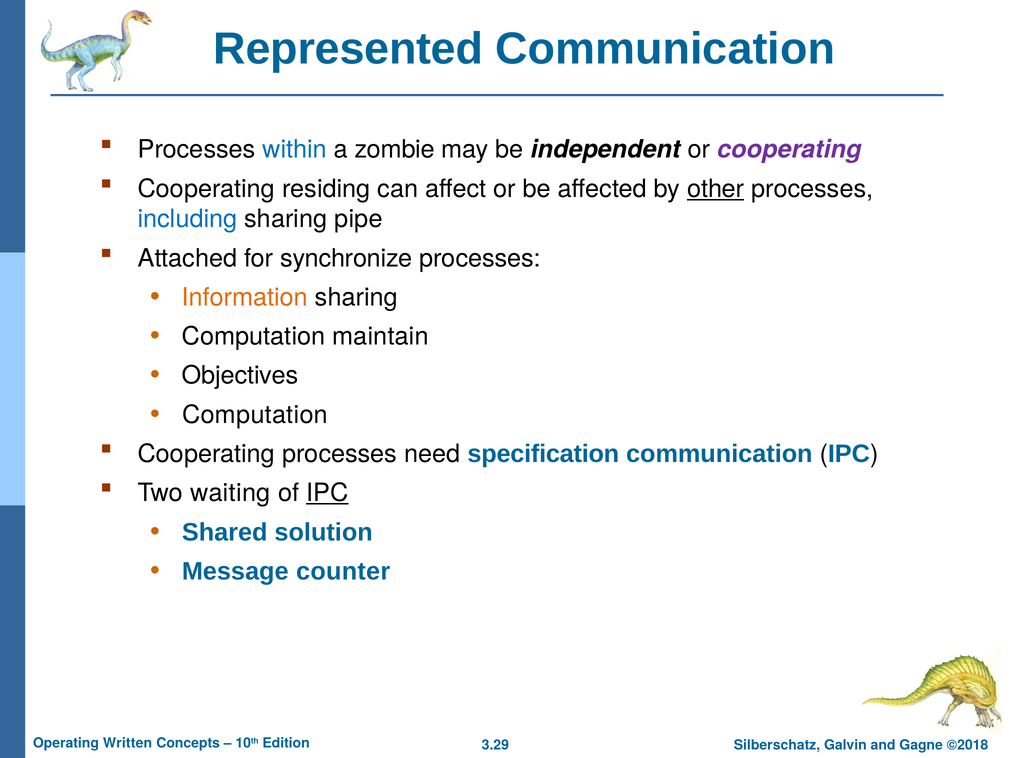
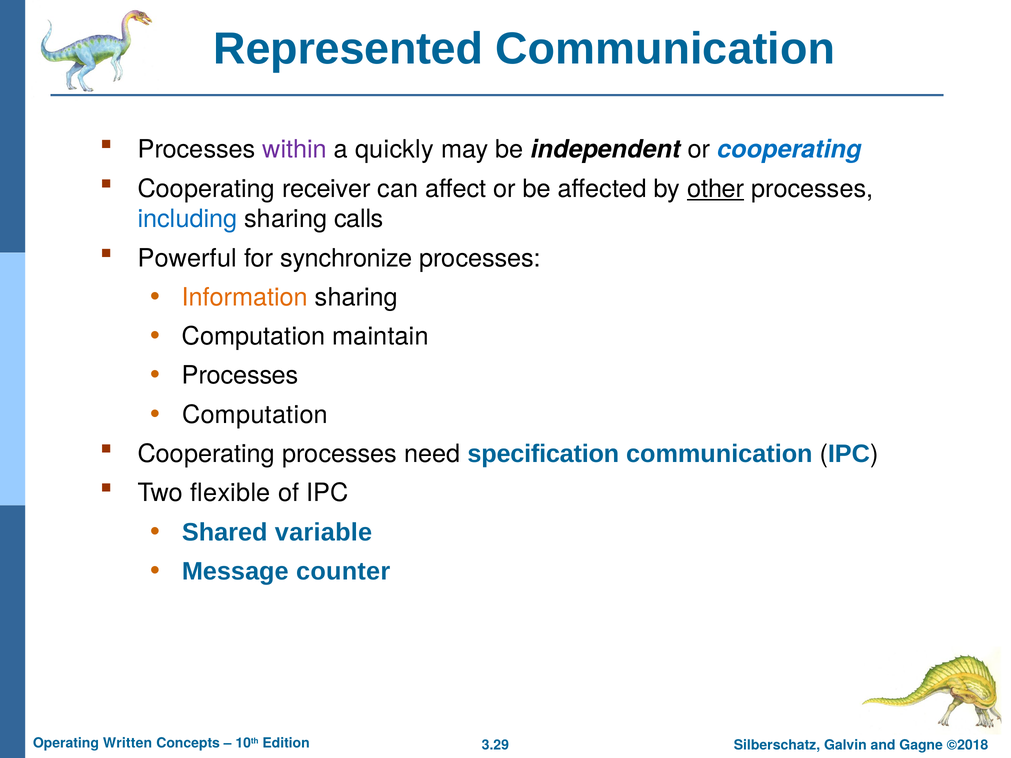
within colour: blue -> purple (295, 150)
zombie: zombie -> quickly (394, 150)
cooperating colour: purple -> blue (789, 150)
residing: residing -> receiver (326, 189)
pipe: pipe -> calls (359, 219)
Attached: Attached -> Powerful (187, 258)
Objectives: Objectives -> Processes (240, 376)
waiting: waiting -> flexible (230, 493)
IPC underline: present -> none (327, 493)
solution: solution -> variable (323, 532)
